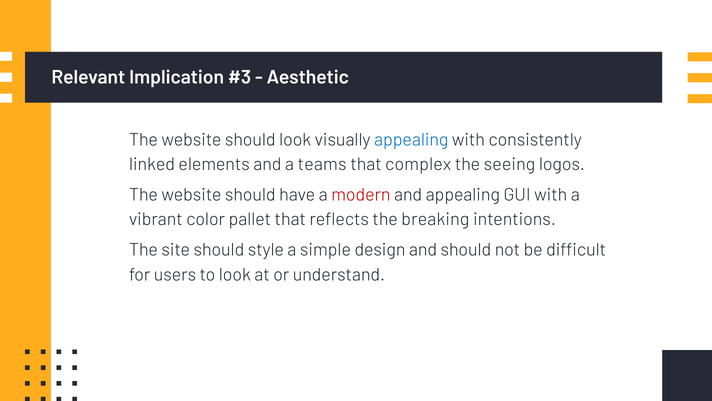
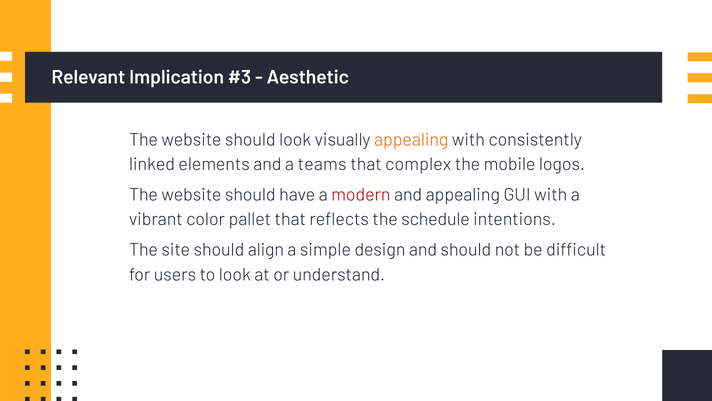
appealing colour: blue -> orange (411, 140)
seeing: seeing -> mobile (510, 164)
breaking: breaking -> schedule (436, 219)
style: style -> align (266, 250)
